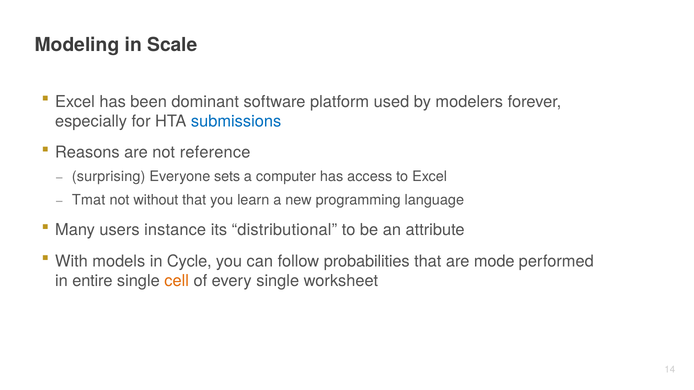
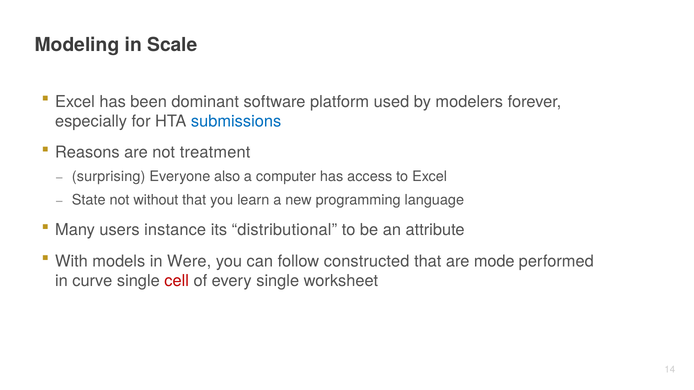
reference: reference -> treatment (215, 153)
sets: sets -> also (227, 177)
Tmat: Tmat -> State (89, 200)
Cycle: Cycle -> Were (189, 261)
probabilities: probabilities -> constructed (367, 261)
entire: entire -> curve (92, 281)
cell colour: orange -> red (177, 281)
